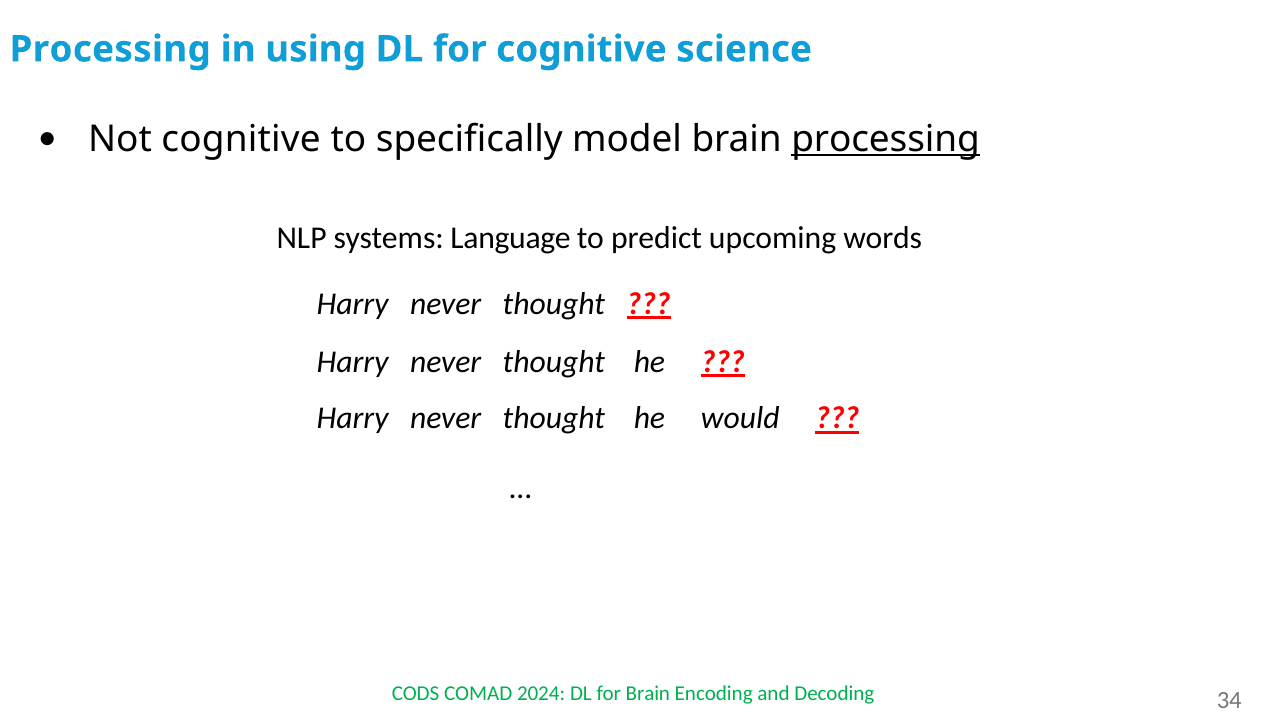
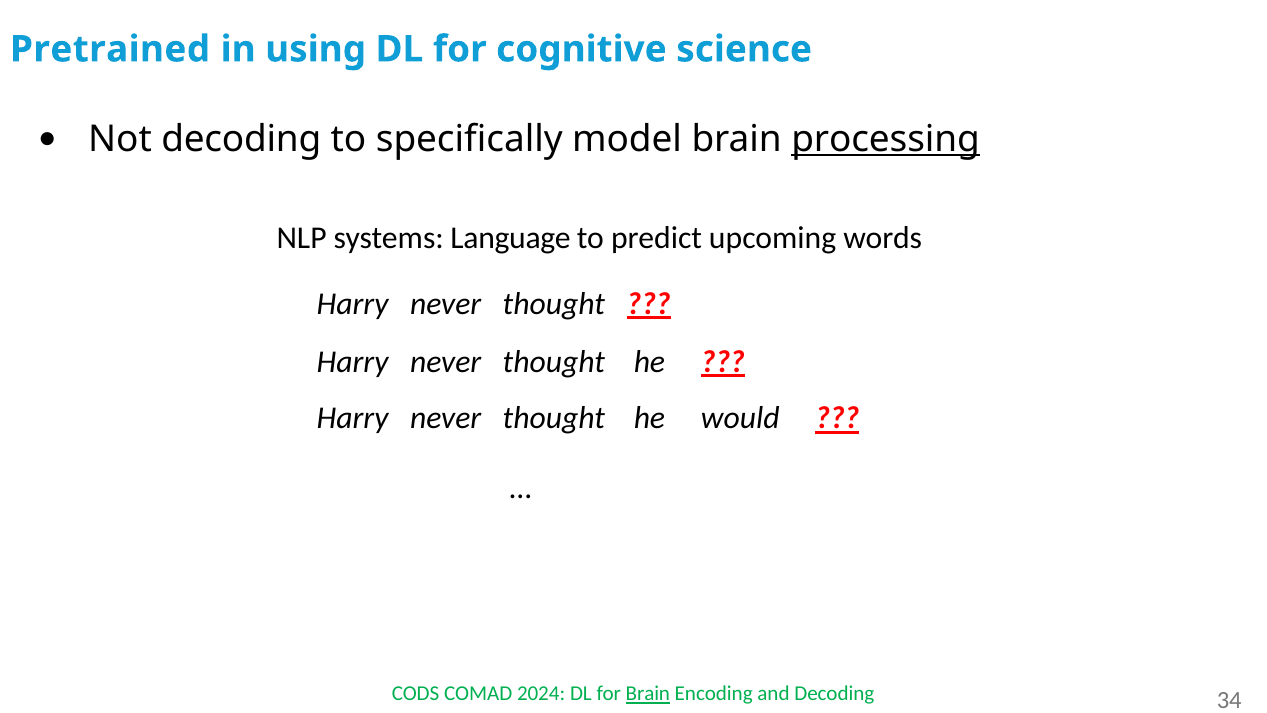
Processing: Processing -> Pretrained (110, 49)
Not cognitive: cognitive -> decoding (241, 139)
Brain underline: none -> present (648, 694)
